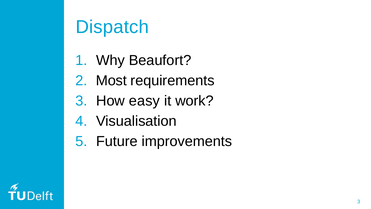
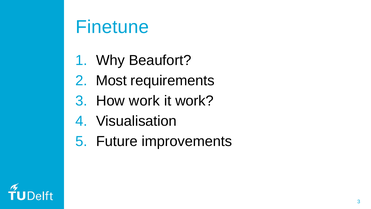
Dispatch: Dispatch -> Finetune (112, 27)
How easy: easy -> work (144, 101)
